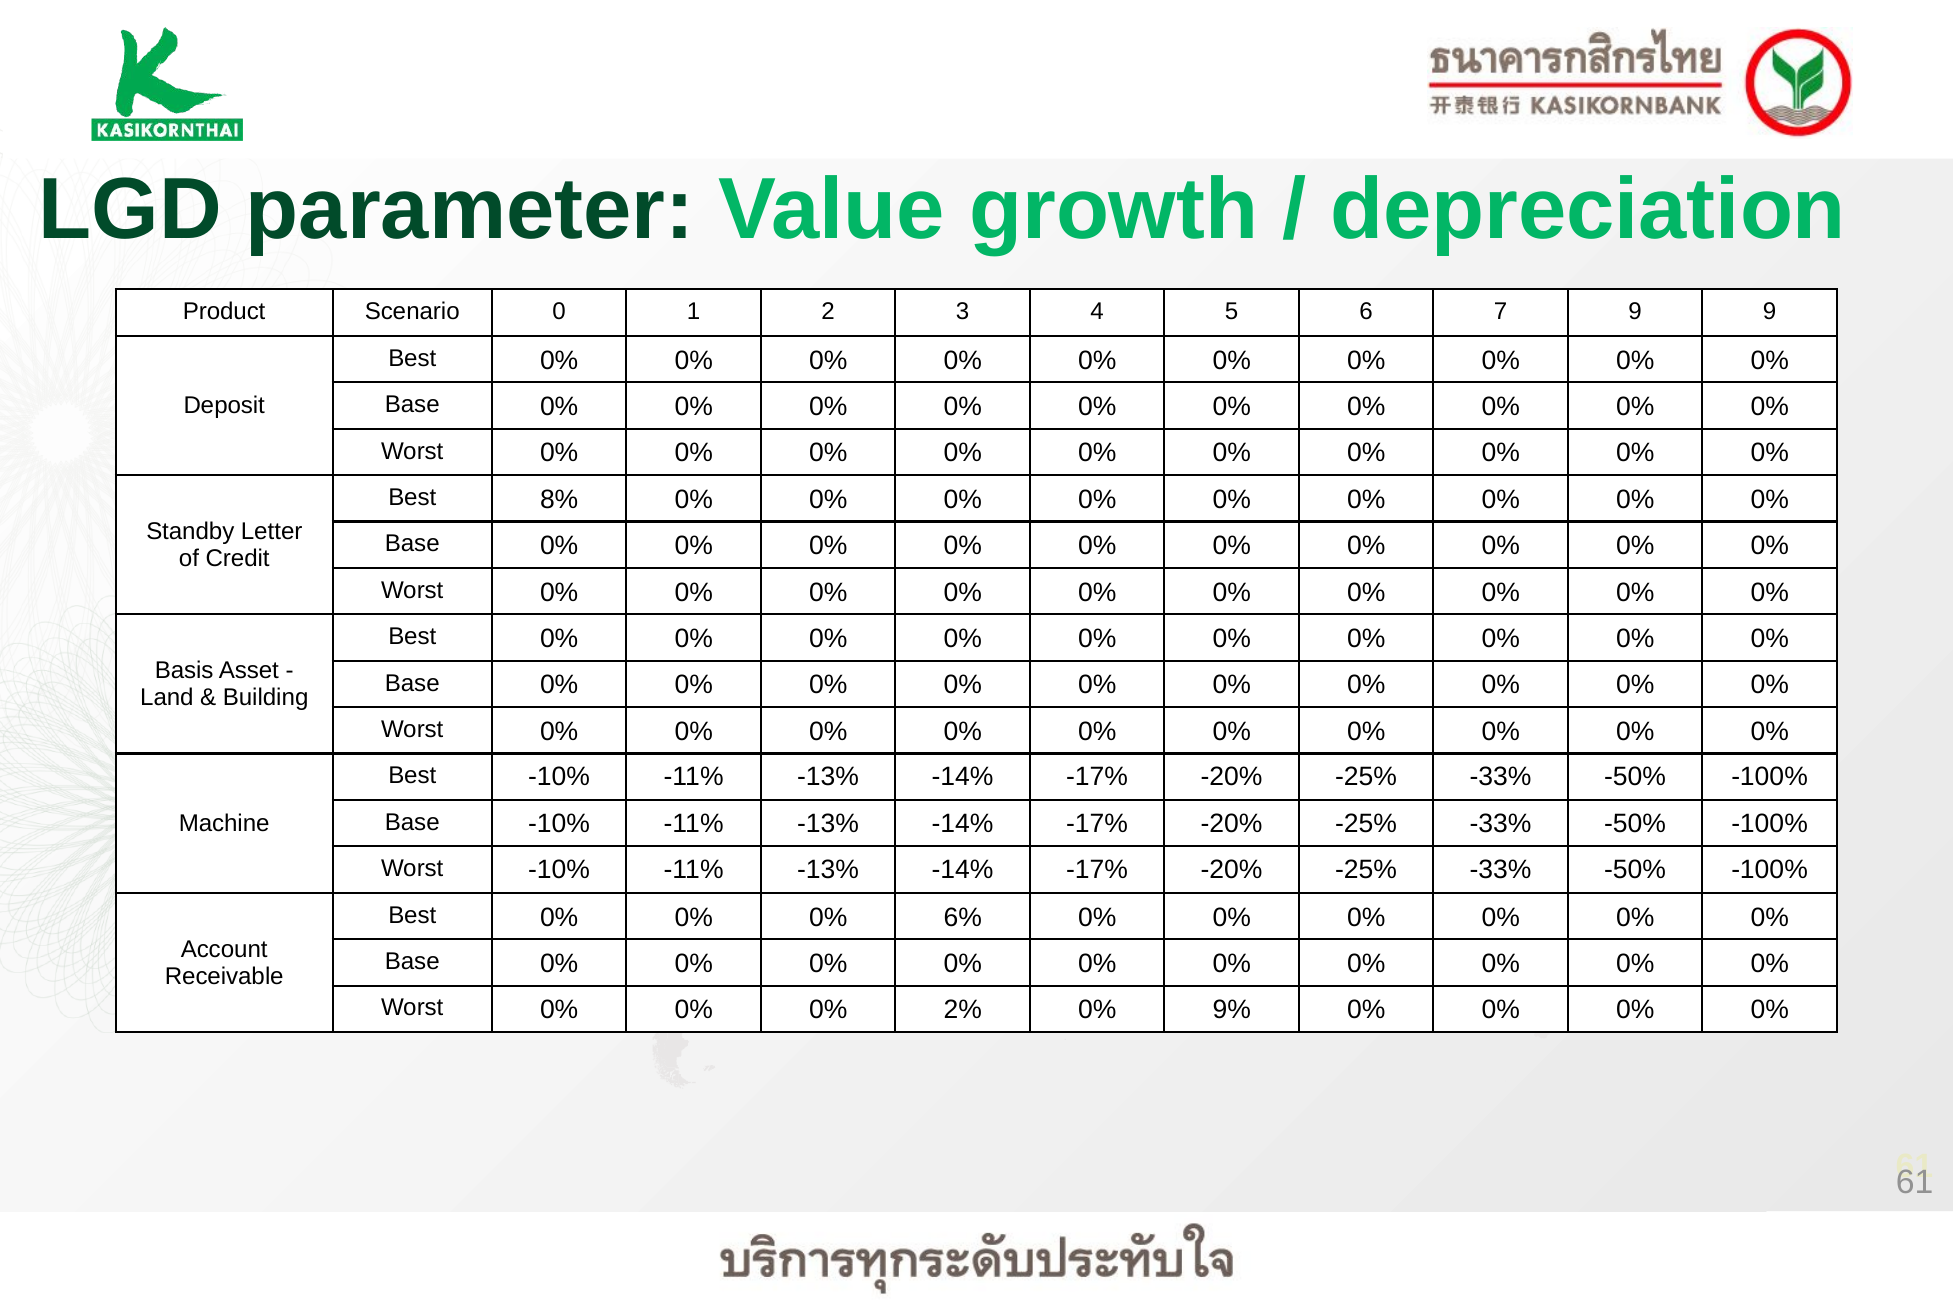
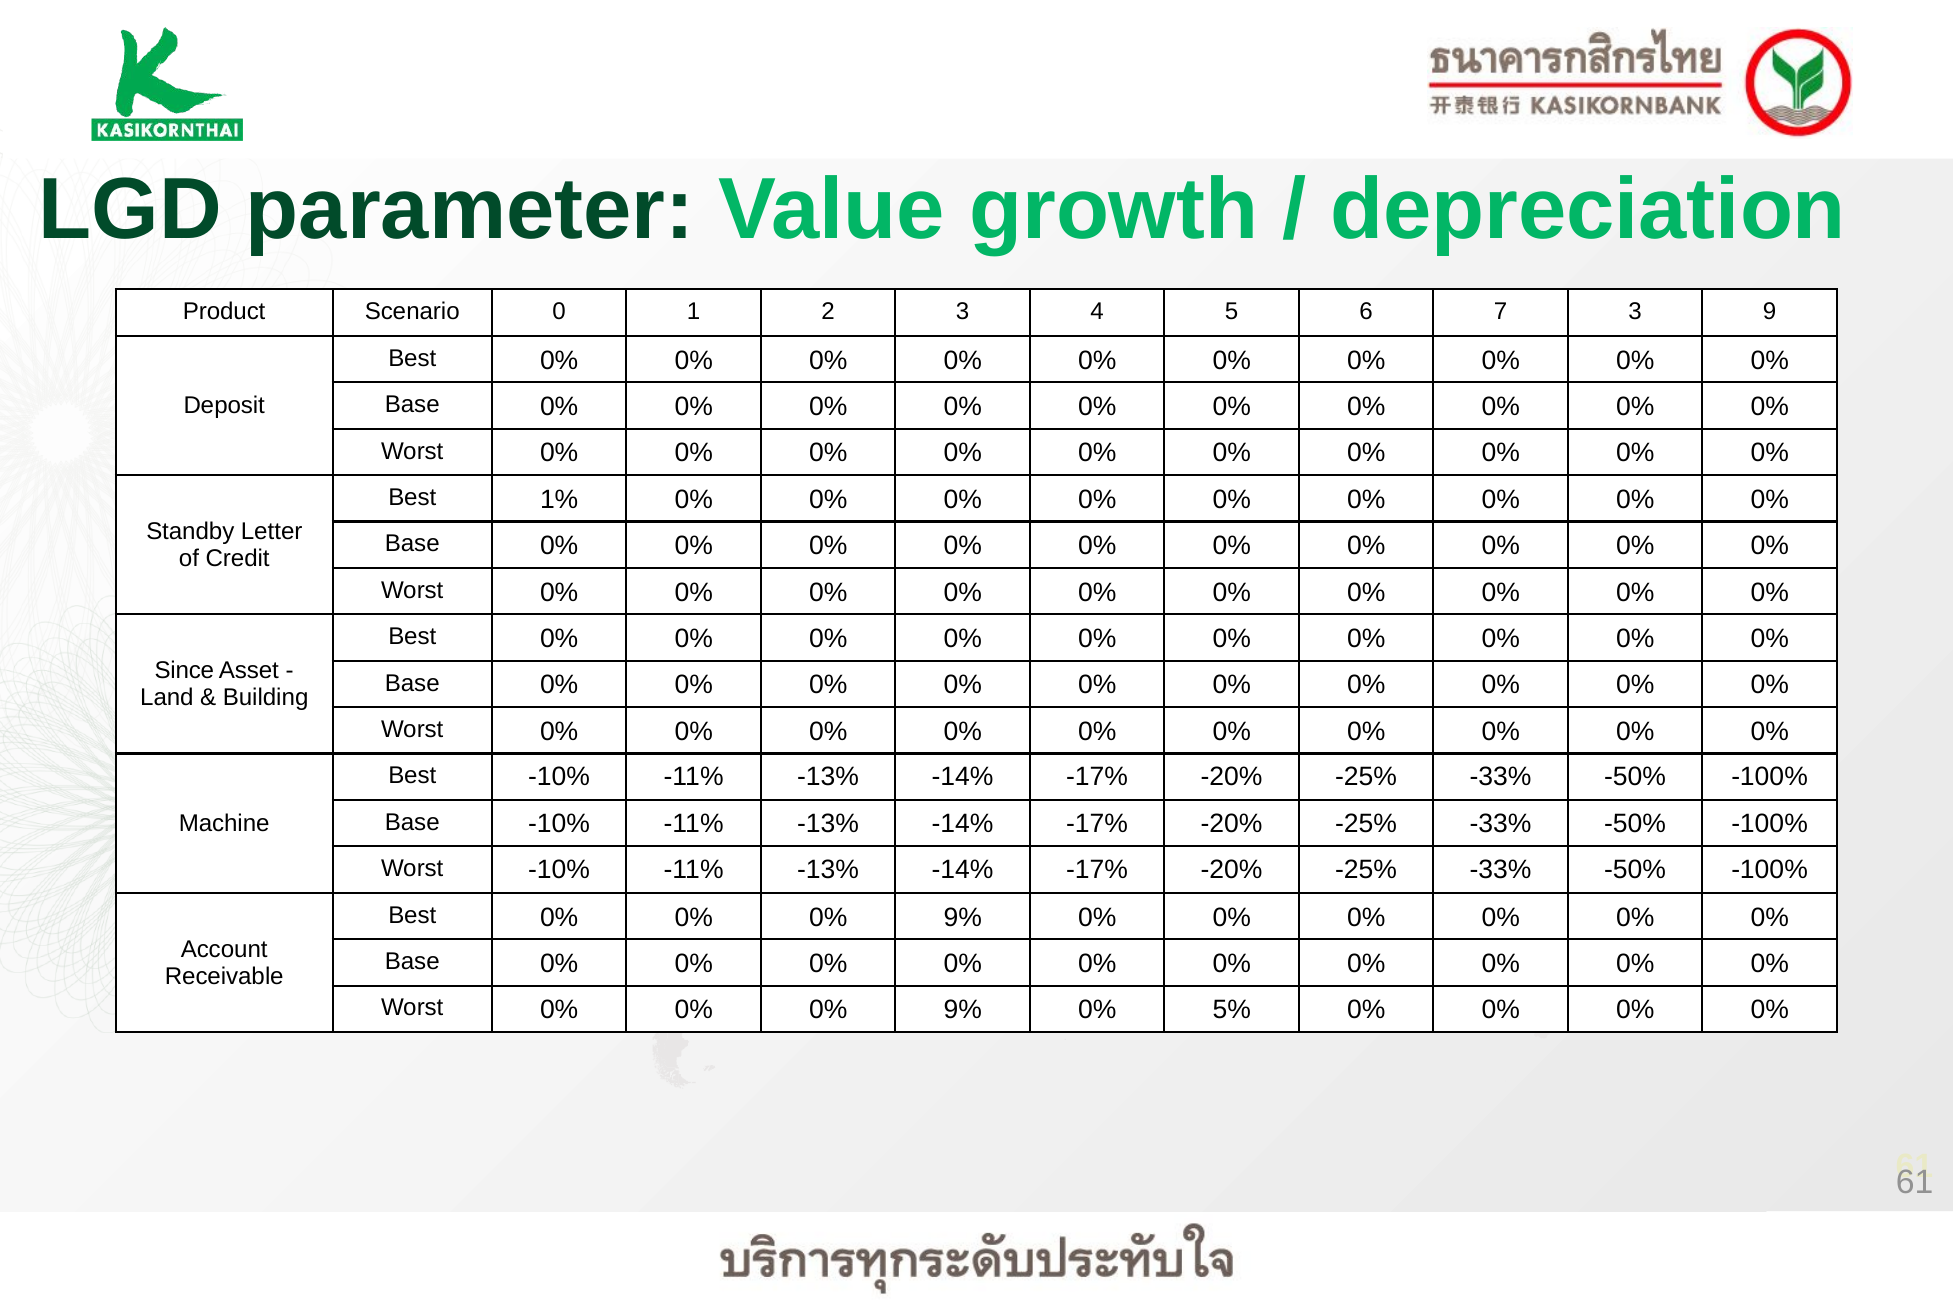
7 9: 9 -> 3 (1635, 312)
8%: 8% -> 1% (559, 500)
Basis: Basis -> Since (184, 671)
6%: 6% -> 9% (963, 917)
2%: 2% -> 9% (963, 1010)
9%: 9% -> 5% (1232, 1010)
